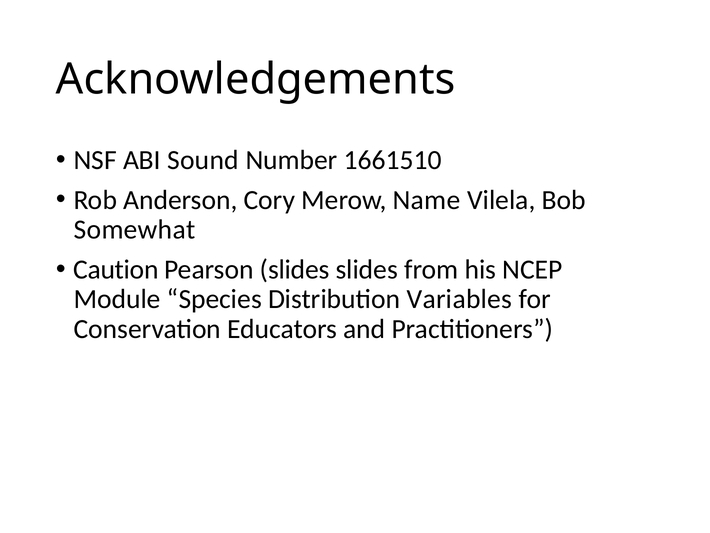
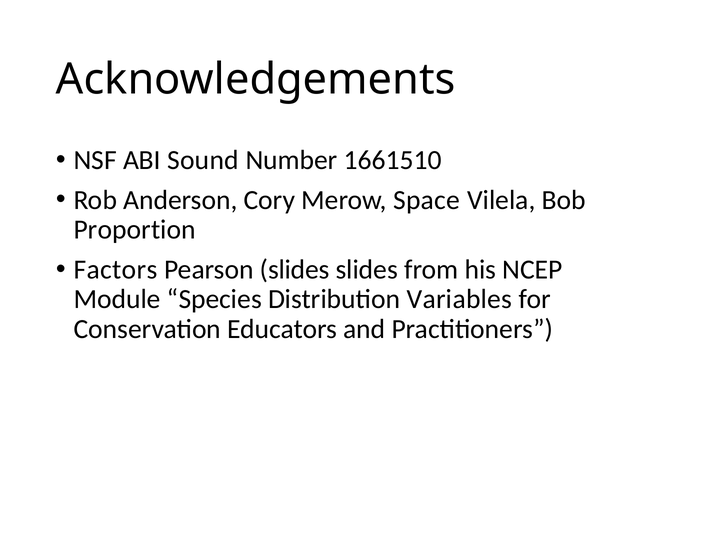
Name: Name -> Space (427, 200)
Somewhat: Somewhat -> Proportion (135, 230)
Caution: Caution -> Factors (116, 269)
